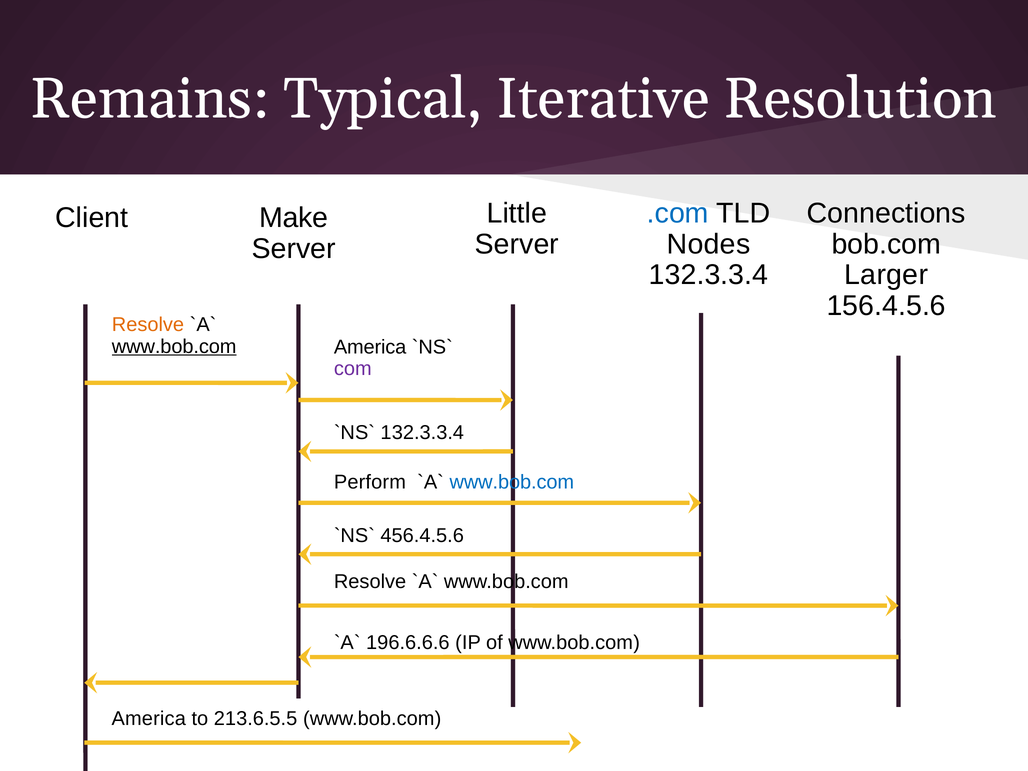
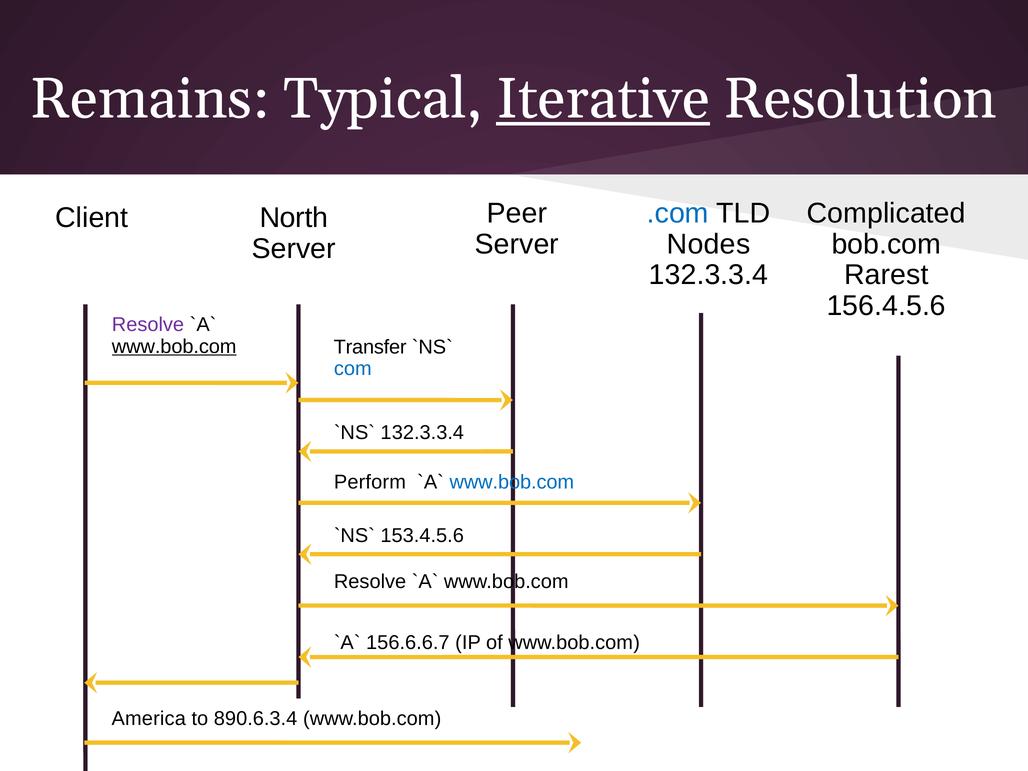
Iterative underline: none -> present (603, 99)
Little: Little -> Peer (517, 213)
Connections: Connections -> Complicated (886, 213)
Make: Make -> North (294, 218)
Larger: Larger -> Rarest (886, 275)
Resolve colour: orange -> purple (148, 325)
America: America -> Transfer (370, 347)
com colour: purple -> blue (353, 369)
456.4.5.6: 456.4.5.6 -> 153.4.5.6 (422, 536)
196.6.6.6: 196.6.6.6 -> 156.6.6.7 (408, 643)
213.6.5.5: 213.6.5.5 -> 890.6.3.4 (256, 719)
